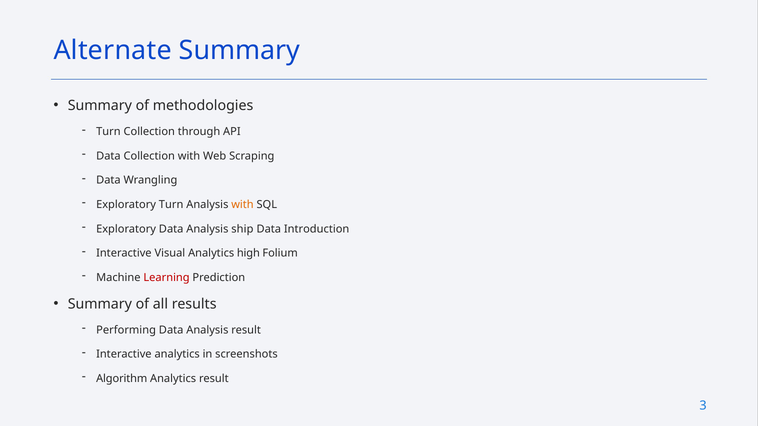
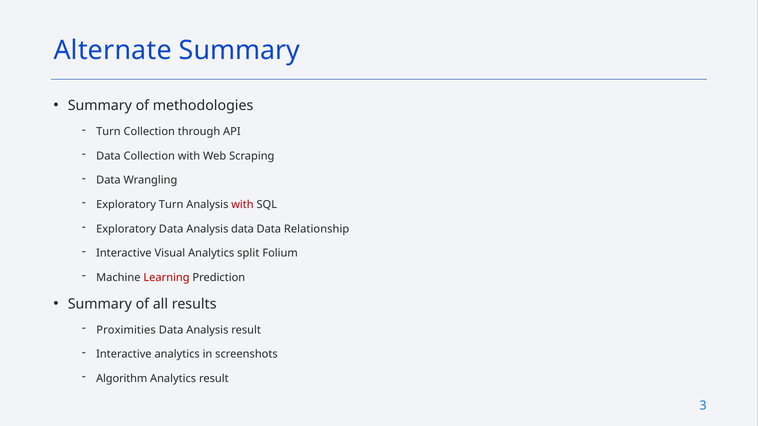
with colour: orange -> red (242, 205)
Analysis ship: ship -> data (243, 229)
Introduction: Introduction -> Relationship (317, 229)
high: high -> split (248, 253)
Performing: Performing -> Proximities (126, 330)
